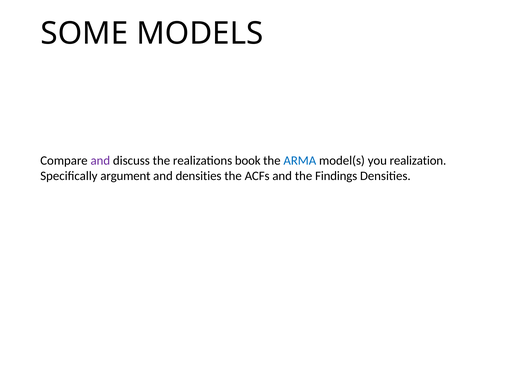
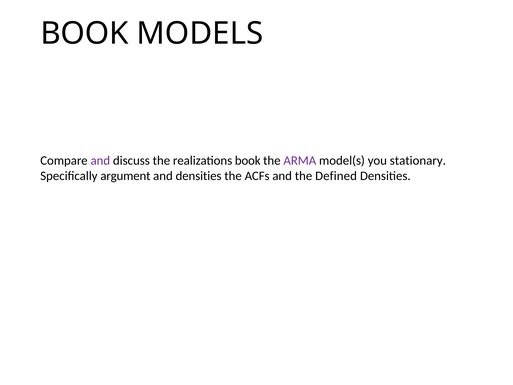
SOME: SOME -> BOOK (84, 33)
ARMA colour: blue -> purple (300, 160)
realization: realization -> stationary (418, 160)
Findings: Findings -> Defined (336, 176)
